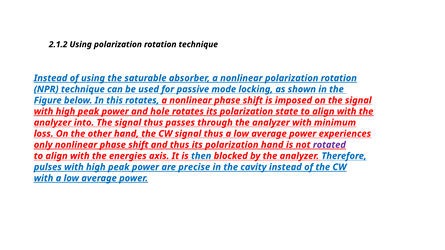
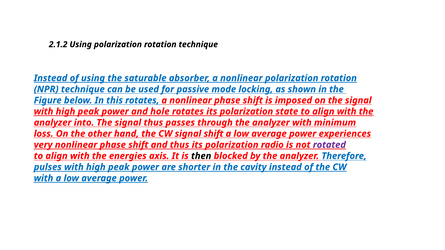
CW signal thus: thus -> shift (214, 134)
only: only -> very (43, 145)
polarization hand: hand -> radio (272, 145)
then colour: blue -> black (201, 156)
precise: precise -> shorter (194, 167)
